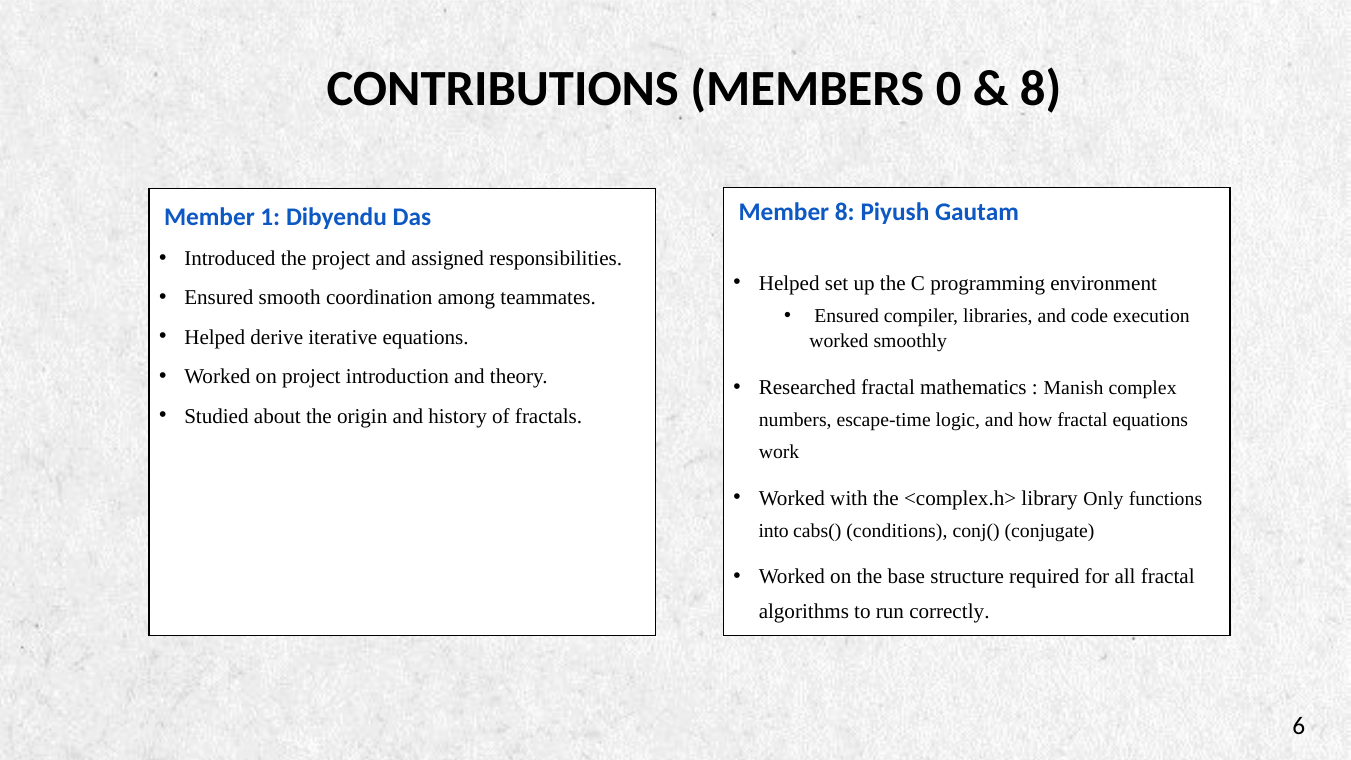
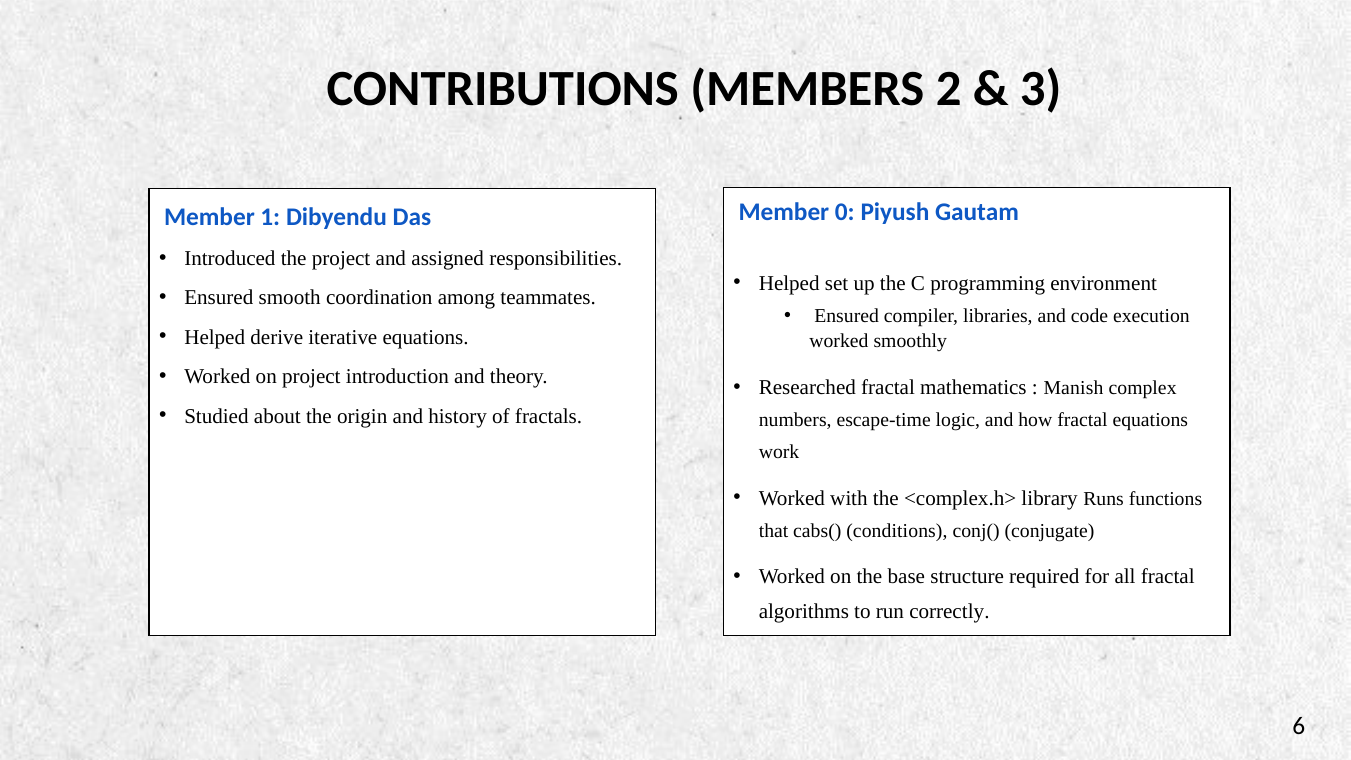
0: 0 -> 2 (949, 88)
8: 8 -> 3 (1041, 88)
Member 8: 8 -> 0 (845, 212)
Only: Only -> Runs (1104, 499)
into: into -> that (774, 531)
